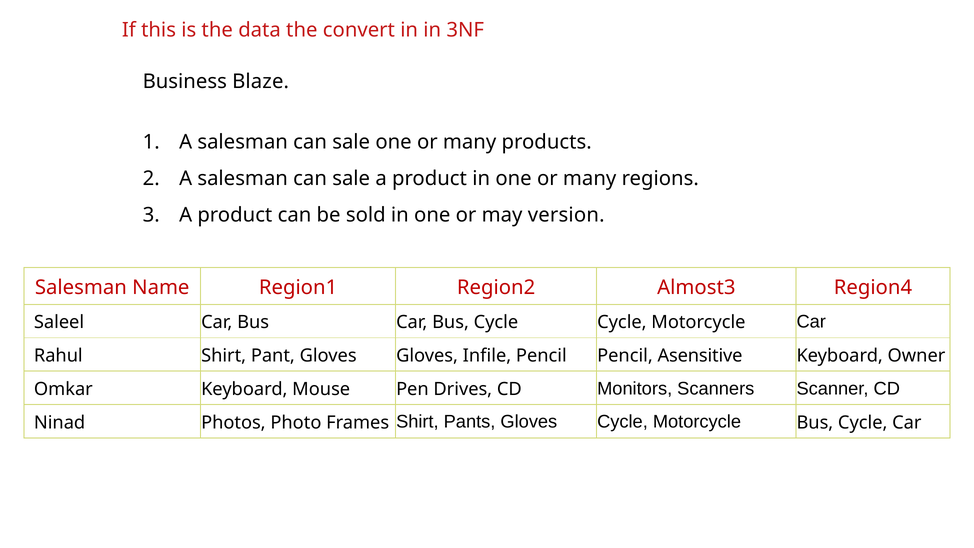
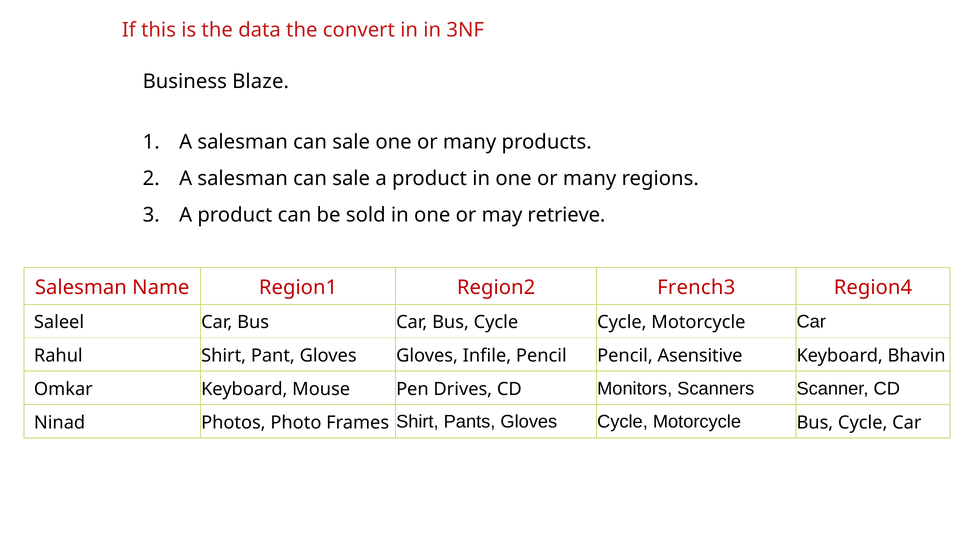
version: version -> retrieve (566, 215)
Almost3: Almost3 -> French3 (696, 287)
Owner: Owner -> Bhavin (917, 356)
